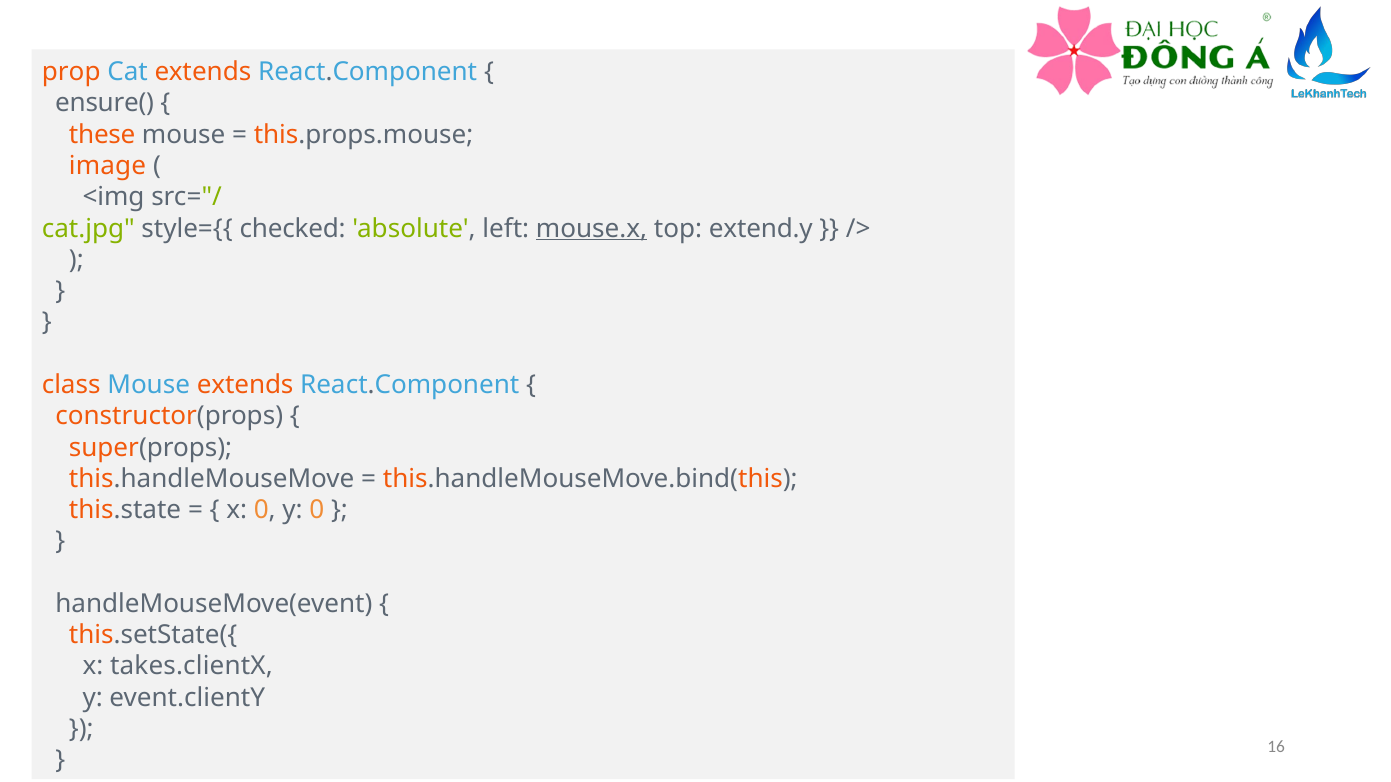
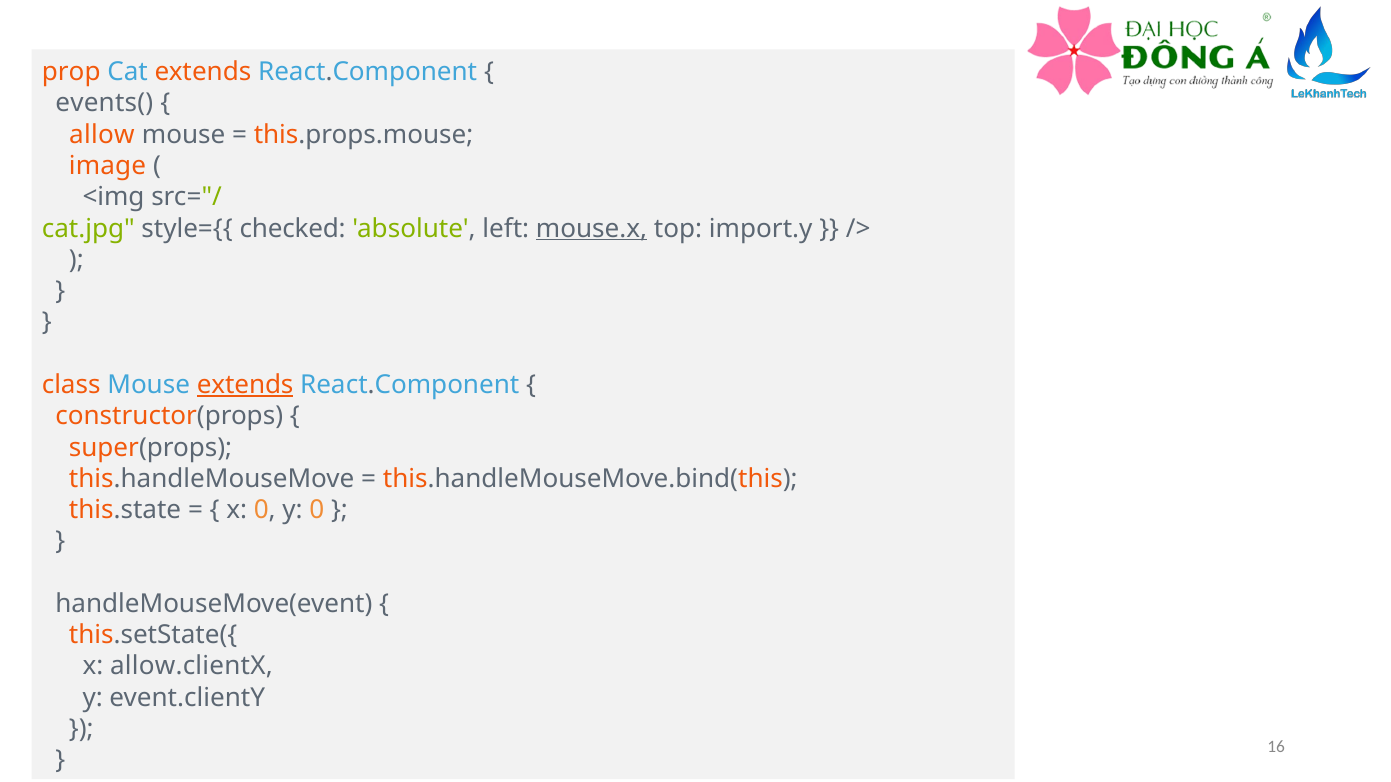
ensure(: ensure( -> events( (104, 103)
these: these -> allow (102, 135)
extend.y: extend.y -> import.y (761, 229)
extends underline: none -> present (245, 385)
takes.clientX: takes.clientX -> allow.clientX (191, 667)
